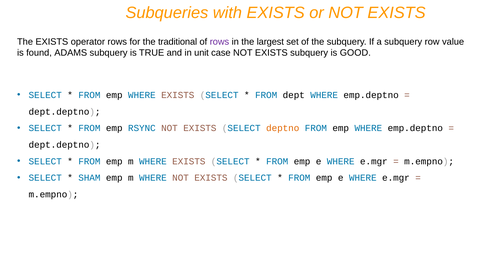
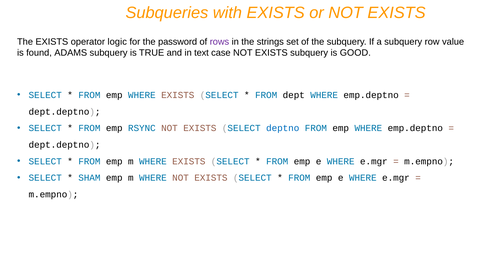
operator rows: rows -> logic (117, 42)
traditional: traditional -> password (178, 42)
largest: largest -> strings (270, 42)
unit: unit -> text (202, 53)
deptno colour: orange -> blue (283, 128)
